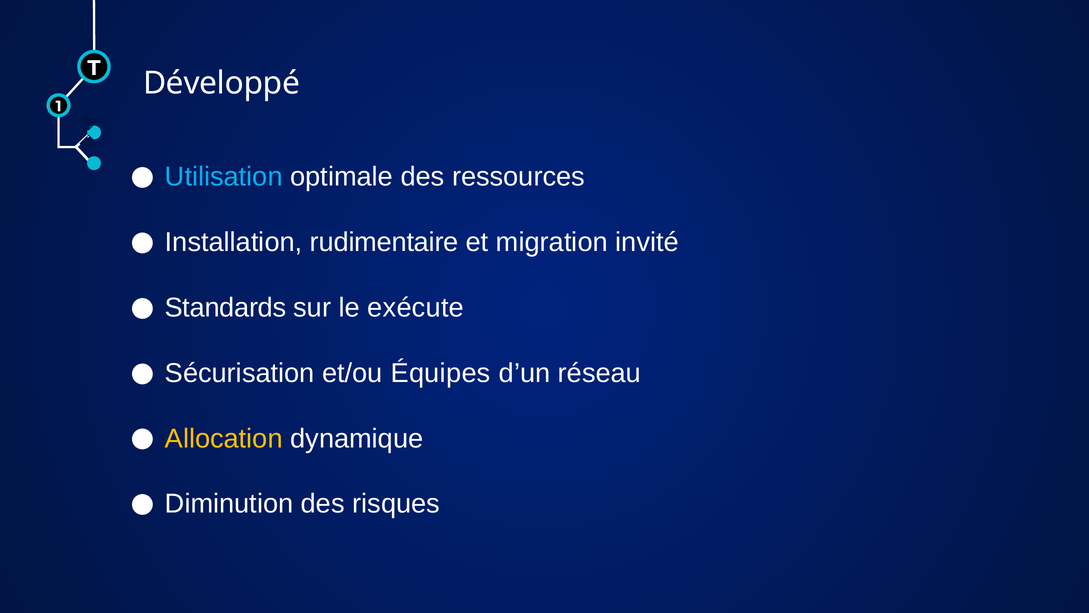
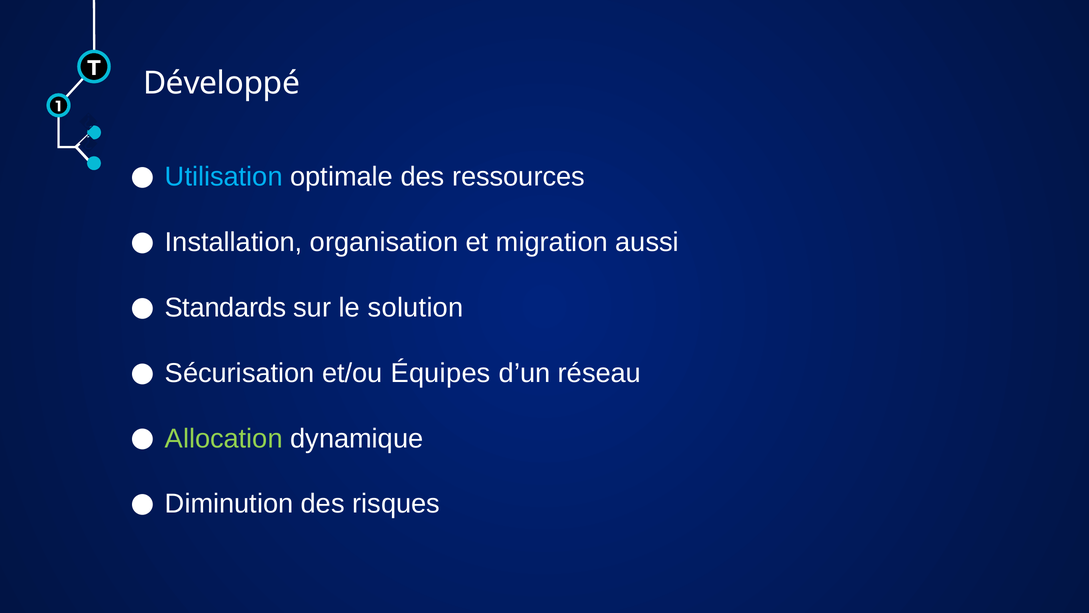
rudimentaire: rudimentaire -> organisation (384, 242)
invité: invité -> aussi (647, 242)
exécute: exécute -> solution (416, 308)
Allocation colour: yellow -> light green (224, 438)
